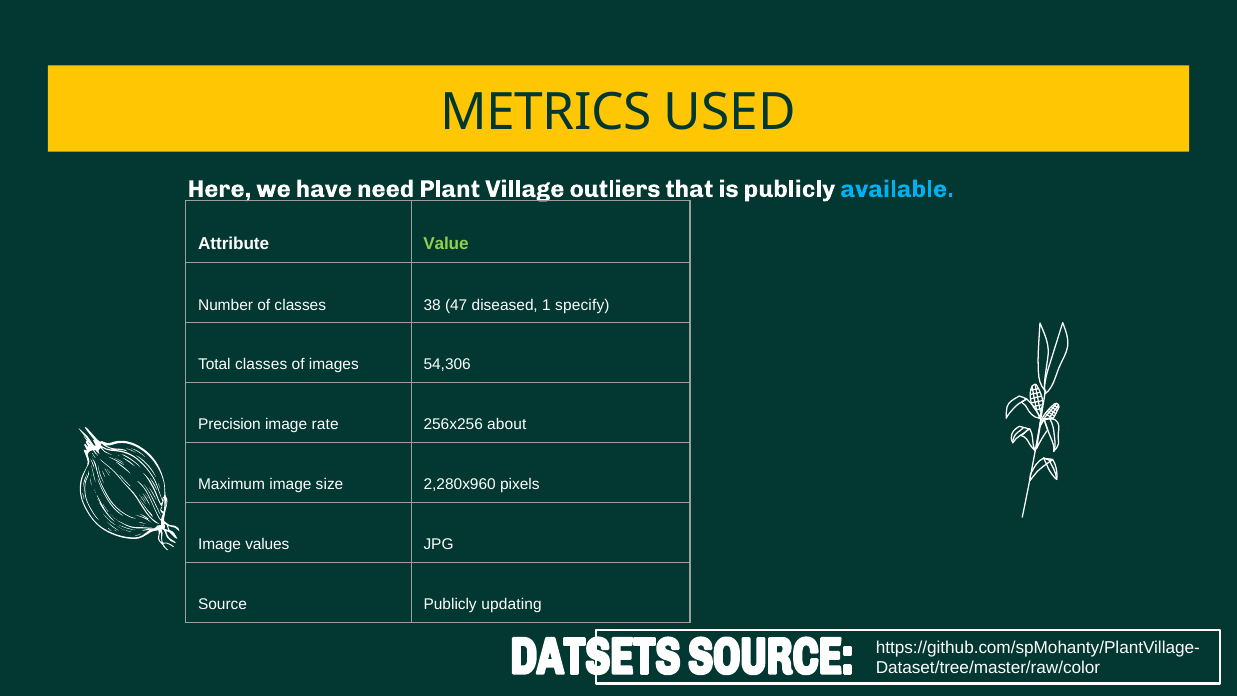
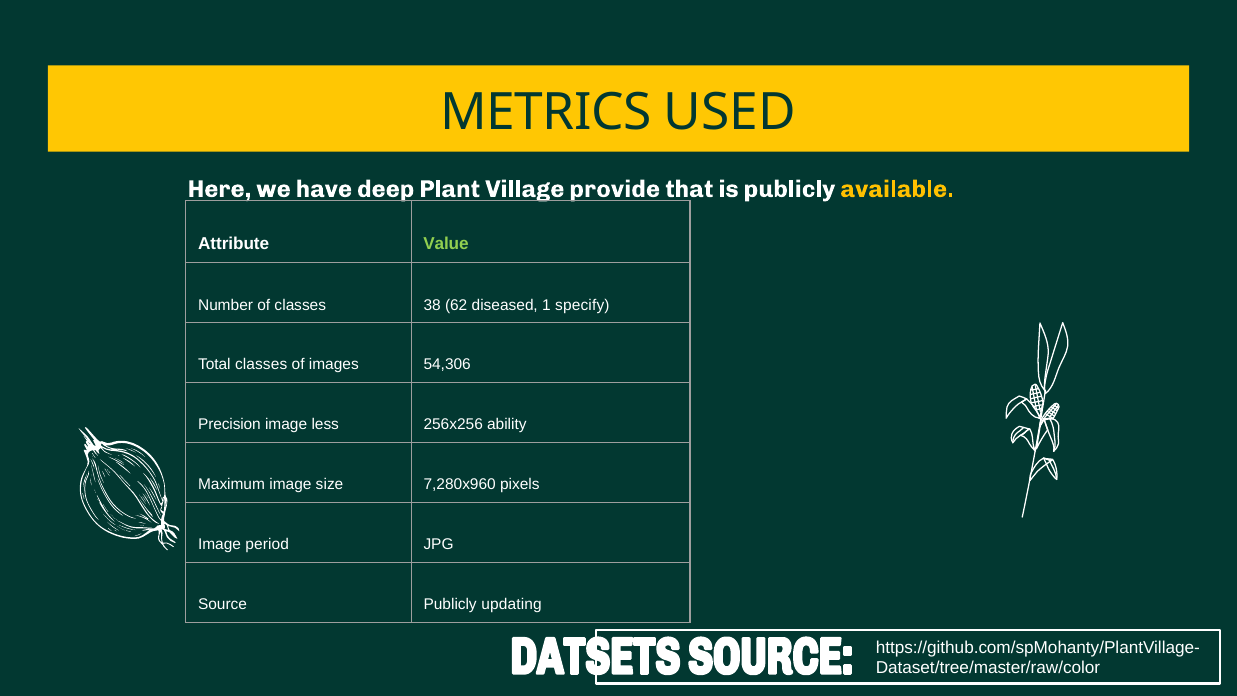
need: need -> deep (386, 189)
outliers: outliers -> provide (615, 189)
available colour: light blue -> yellow (897, 189)
47: 47 -> 62 (456, 305)
rate: rate -> less (325, 425)
about: about -> ability (507, 425)
2,280x960: 2,280x960 -> 7,280x960 (460, 485)
values: values -> period (267, 544)
